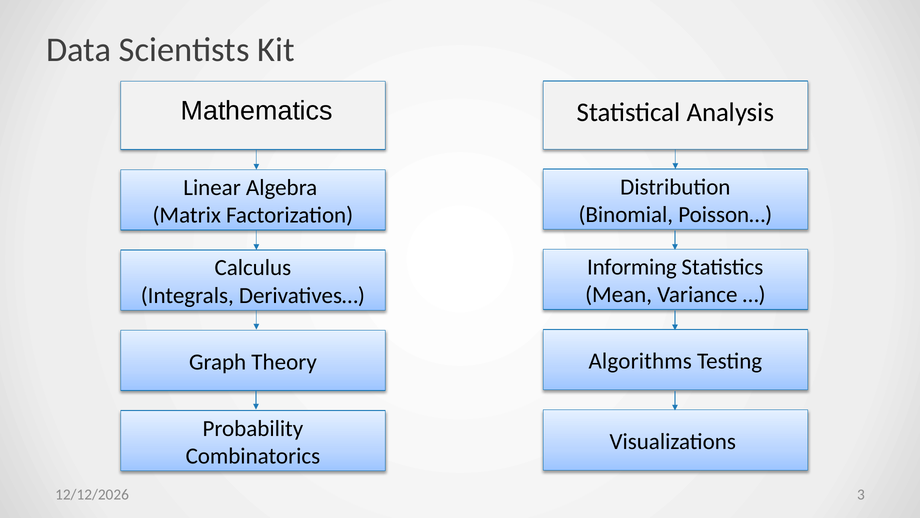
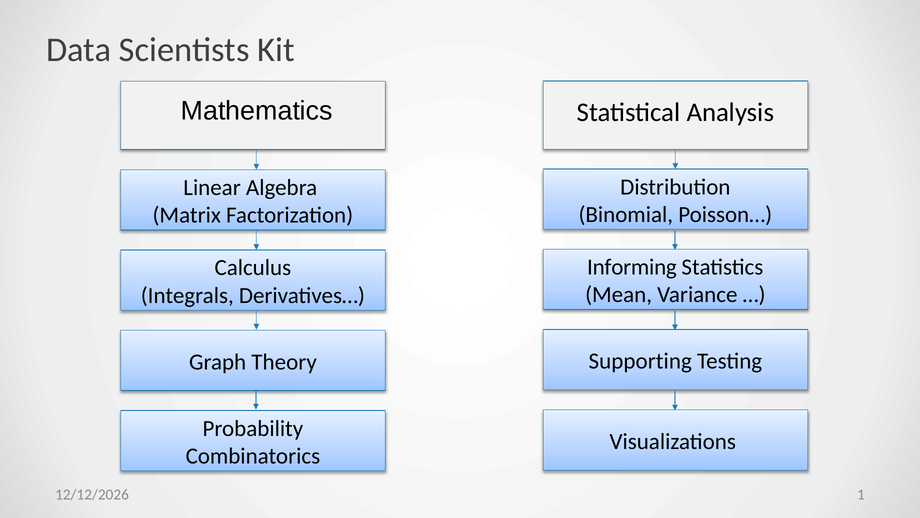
Algorithms: Algorithms -> Supporting (640, 361)
3: 3 -> 1 (861, 494)
